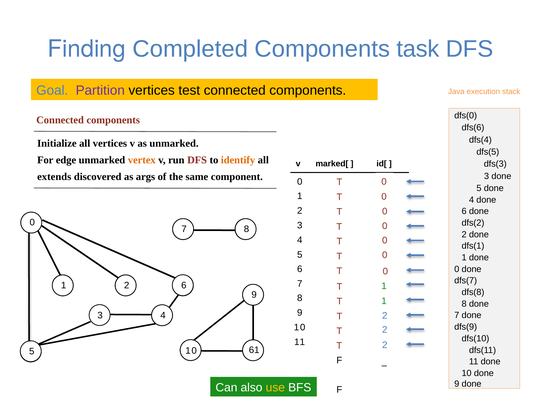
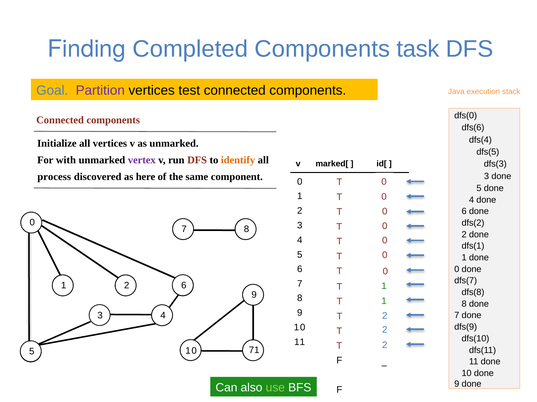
edge: edge -> with (66, 160)
vertex colour: orange -> purple (142, 160)
extends: extends -> process (54, 177)
args: args -> here (146, 177)
61: 61 -> 71 (254, 351)
use colour: yellow -> light green (275, 388)
